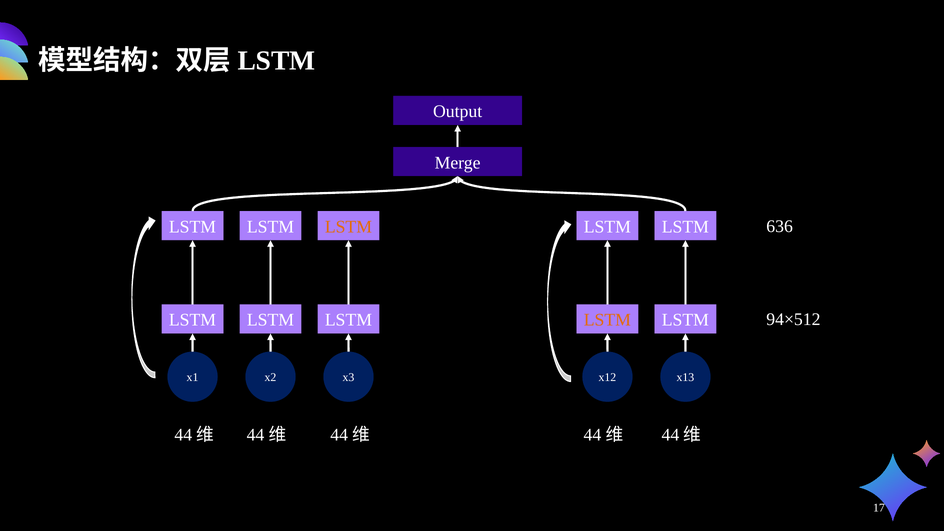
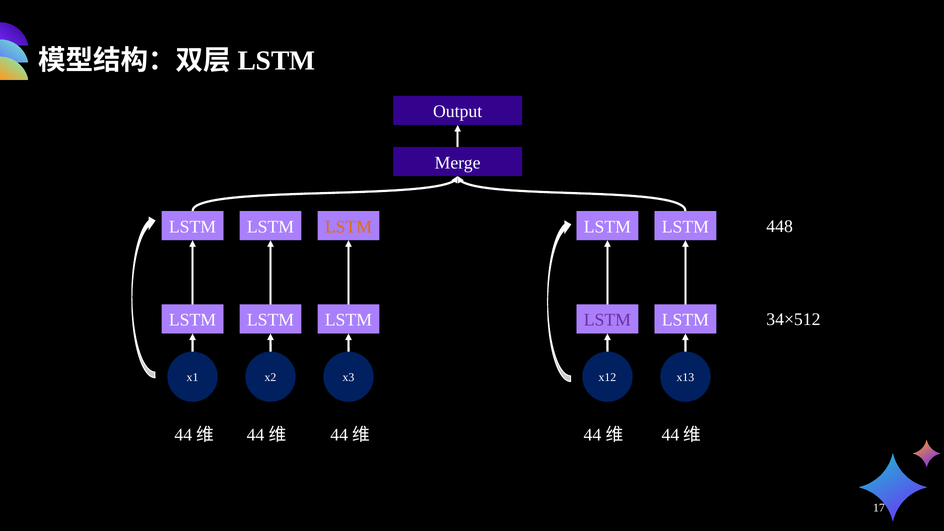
636: 636 -> 448 (780, 226)
LSTM colour: orange -> purple (607, 320)
94×512: 94×512 -> 34×512 (793, 320)
